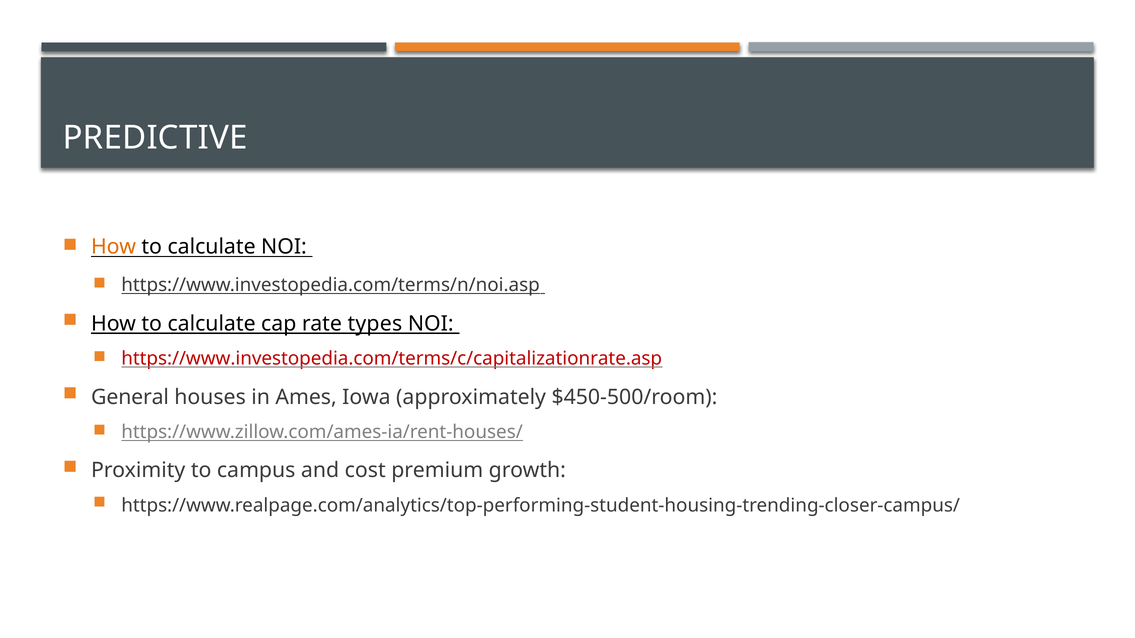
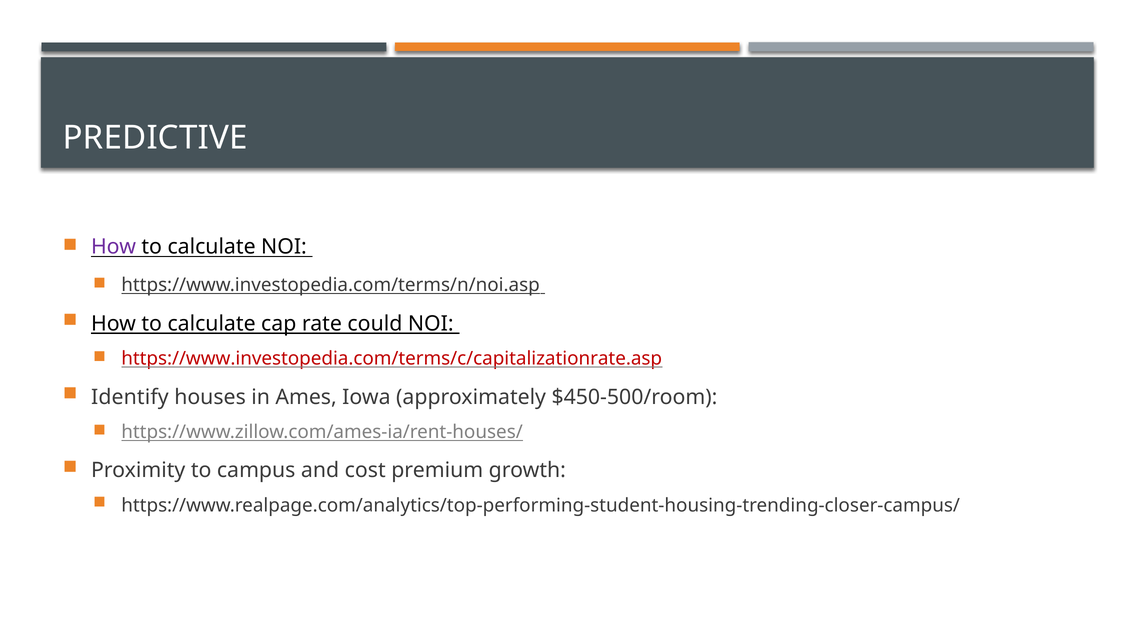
How colour: orange -> purple (114, 247)
types: types -> could (375, 324)
General: General -> Identify (130, 397)
